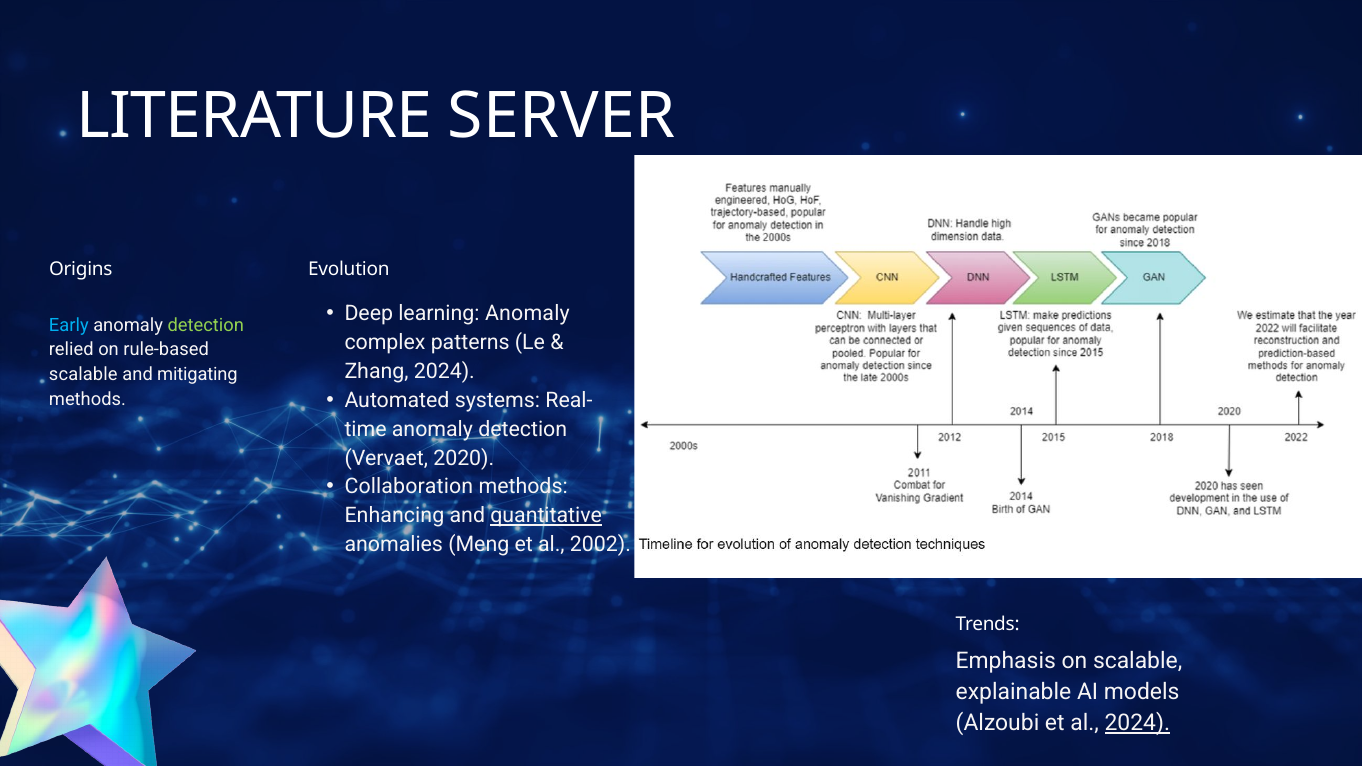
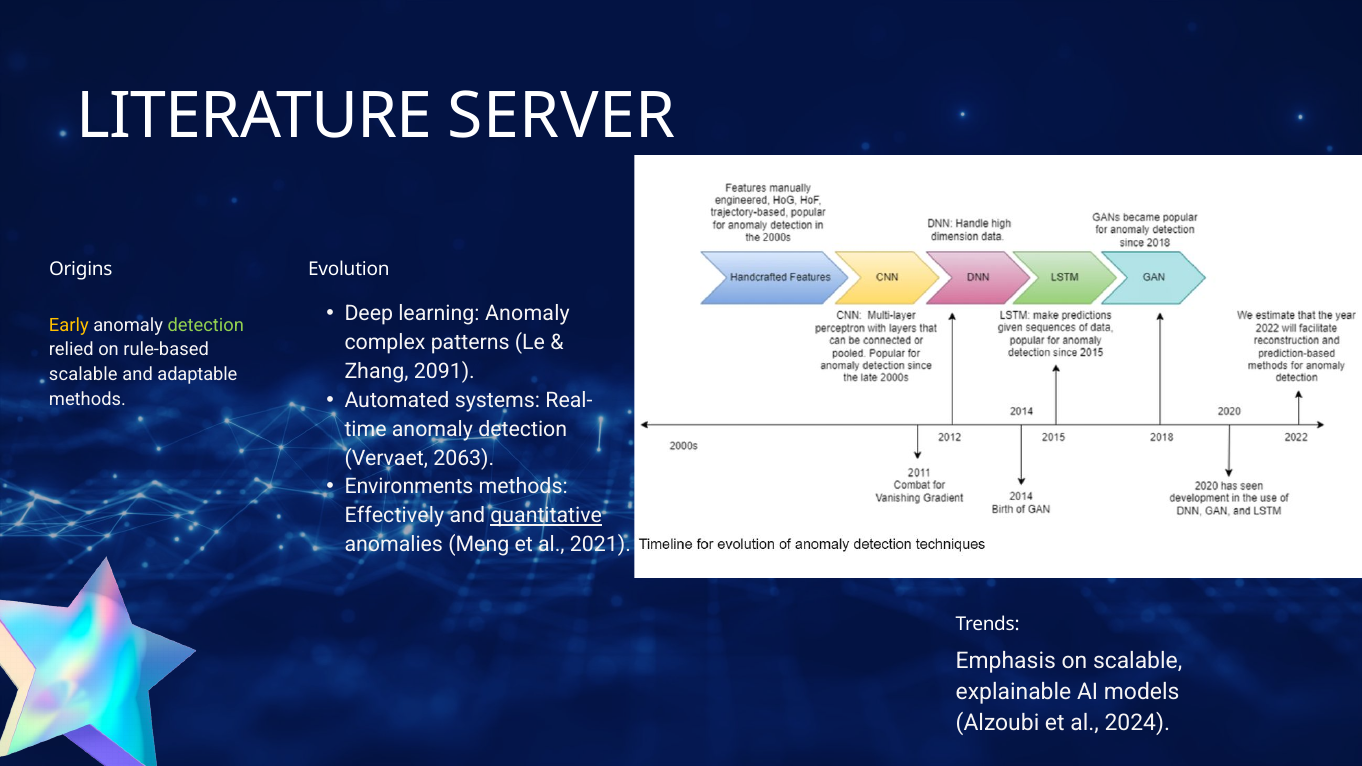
Early colour: light blue -> yellow (69, 325)
Zhang 2024: 2024 -> 2091 (444, 372)
mitigating: mitigating -> adaptable (197, 375)
2020: 2020 -> 2063 (464, 458)
Collaboration: Collaboration -> Environments (409, 487)
Enhancing: Enhancing -> Effectively (394, 516)
2002: 2002 -> 2021 (600, 545)
2024 underline: present -> none (1137, 723)
